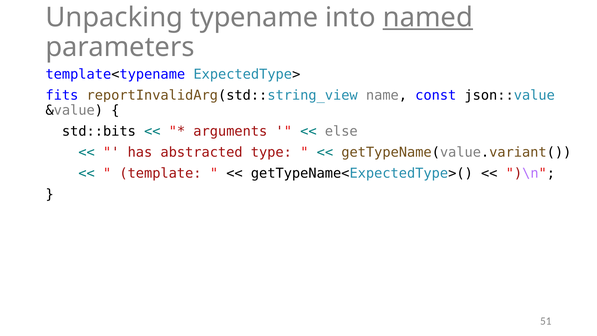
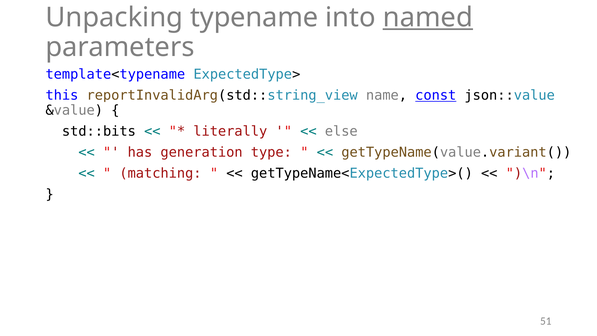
fits: fits -> this (62, 95)
const underline: none -> present (436, 95)
arguments: arguments -> literally (230, 131)
abstracted: abstracted -> generation (202, 152)
template: template -> matching (160, 173)
